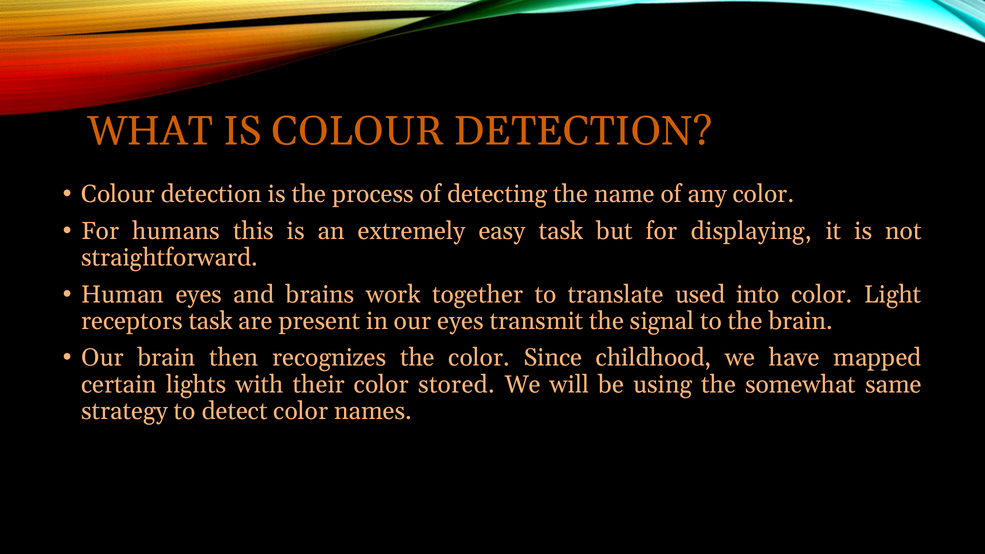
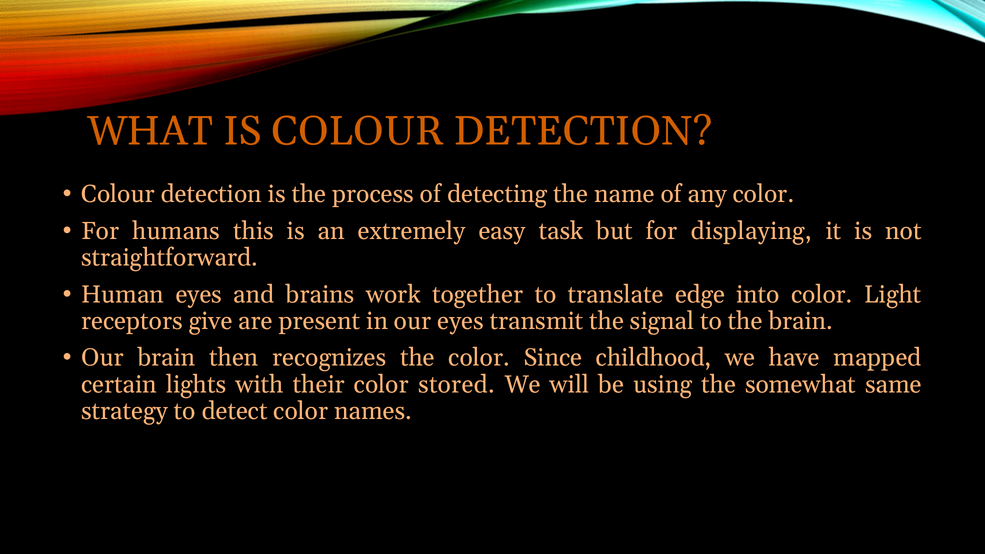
used: used -> edge (700, 294)
receptors task: task -> give (211, 321)
